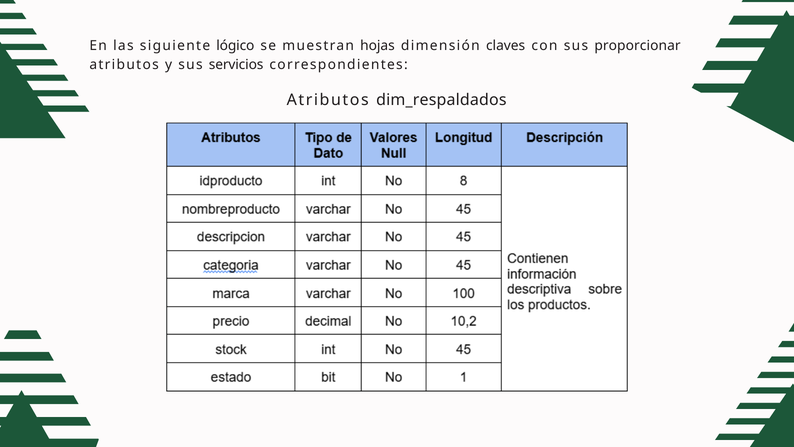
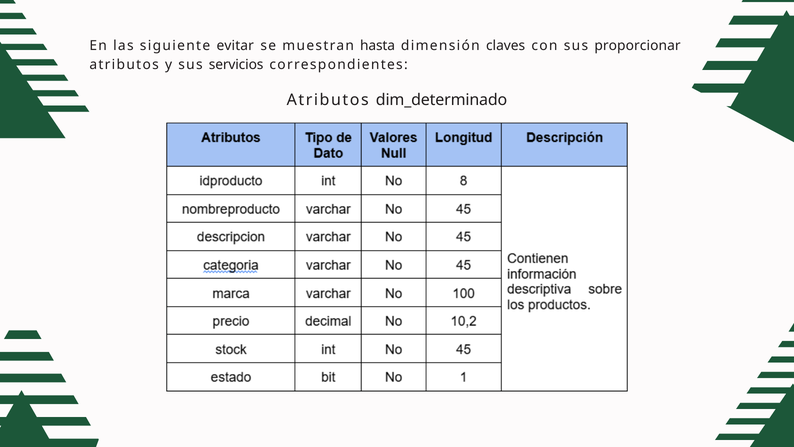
lógico: lógico -> evitar (235, 45)
hojas: hojas -> hasta (378, 45)
dim_respaldados: dim_respaldados -> dim_determinado (442, 100)
